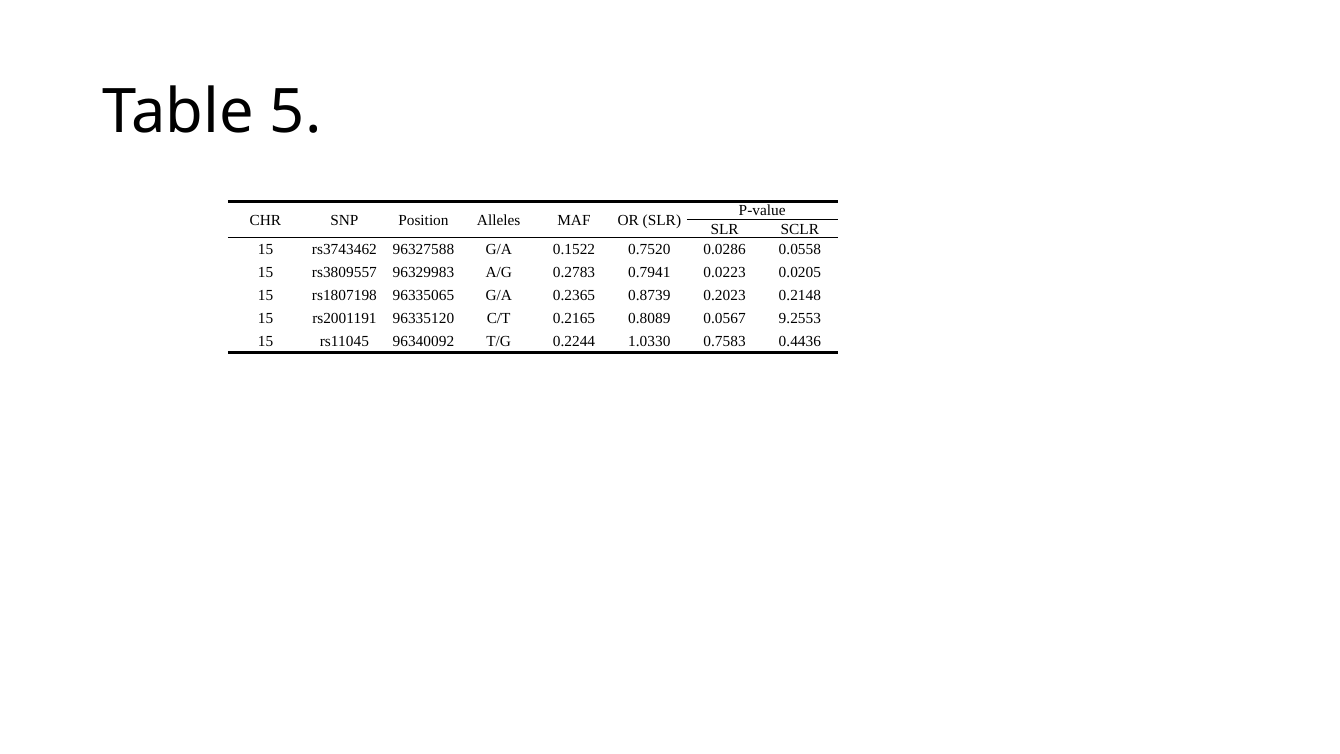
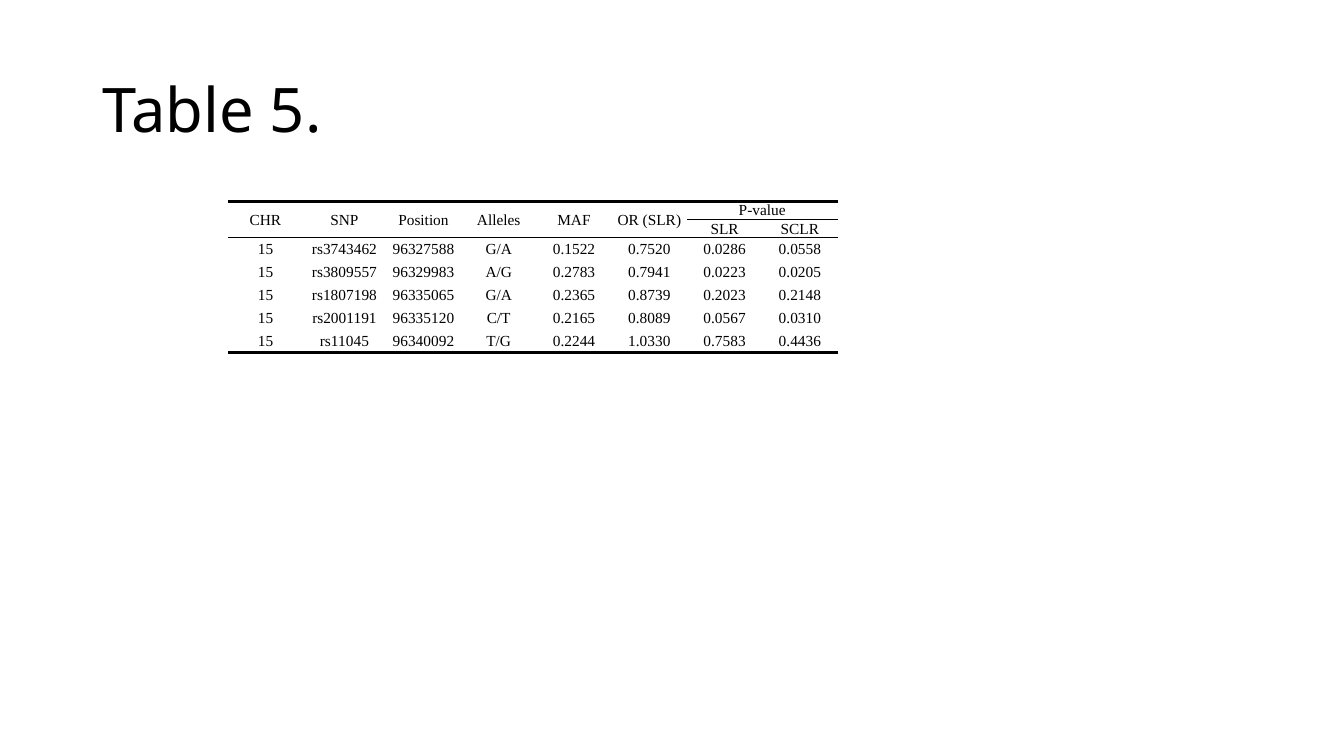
9.2553: 9.2553 -> 0.0310 (800, 319)
